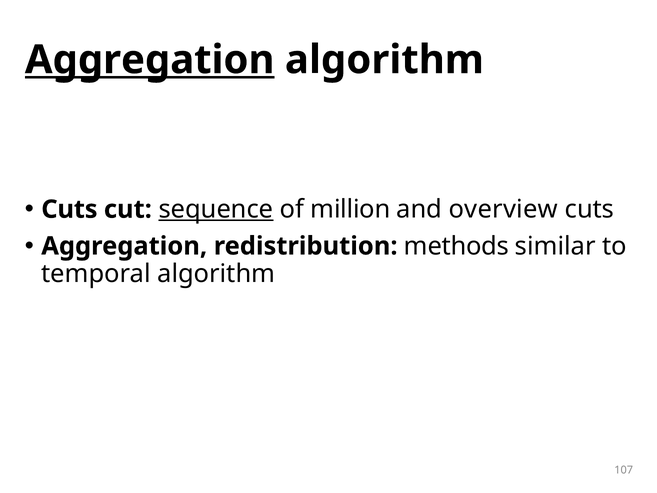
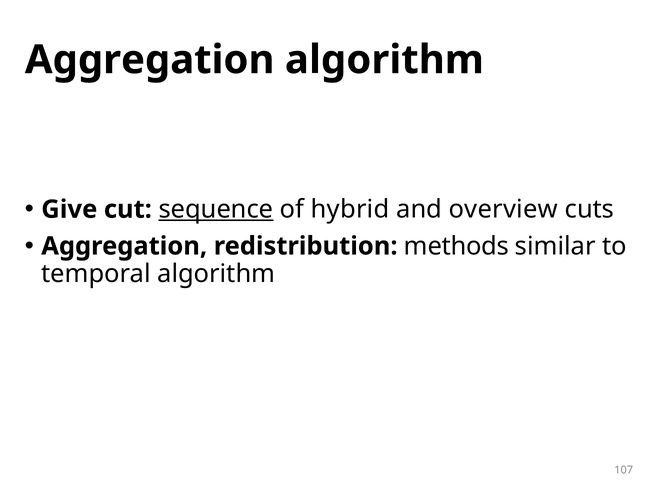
Aggregation underline: present -> none (150, 60)
Cuts: Cuts -> Give (69, 209)
million: million -> hybrid (350, 209)
